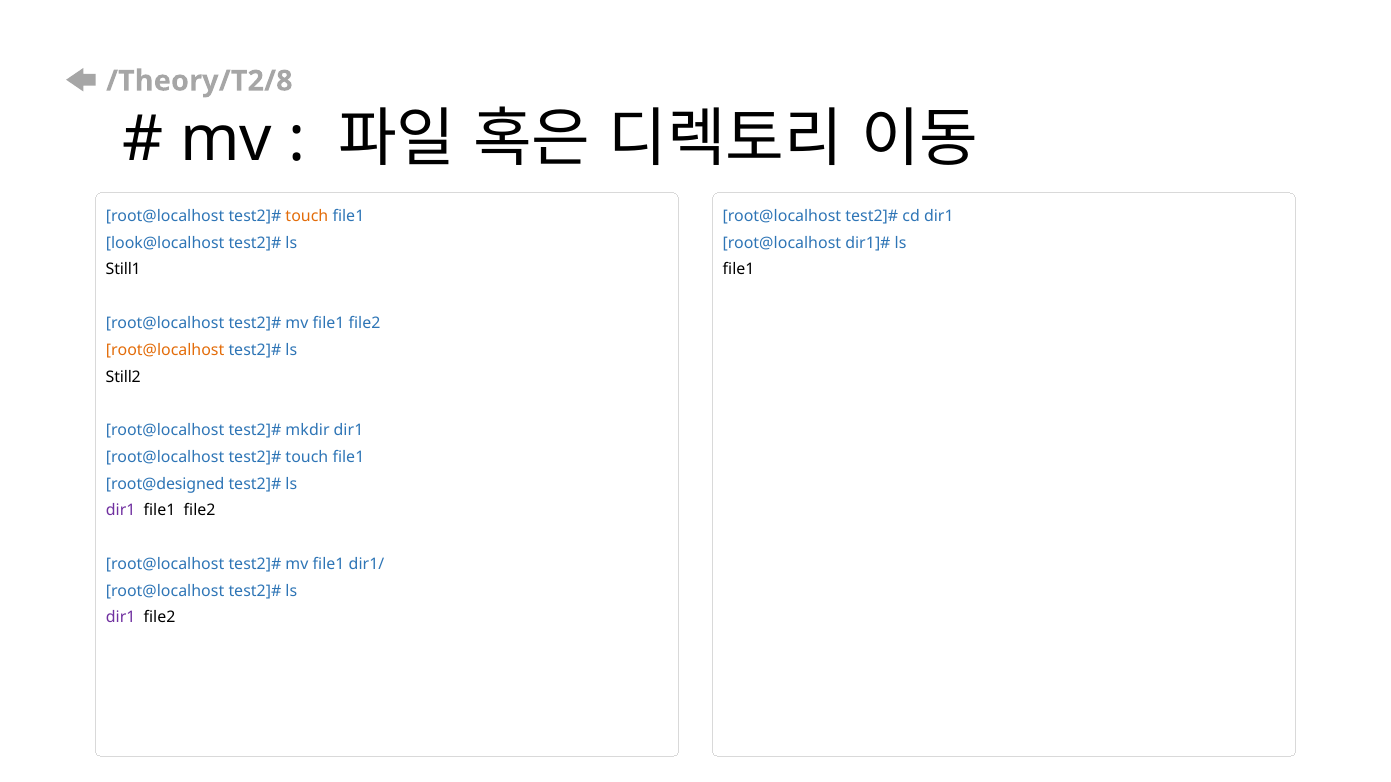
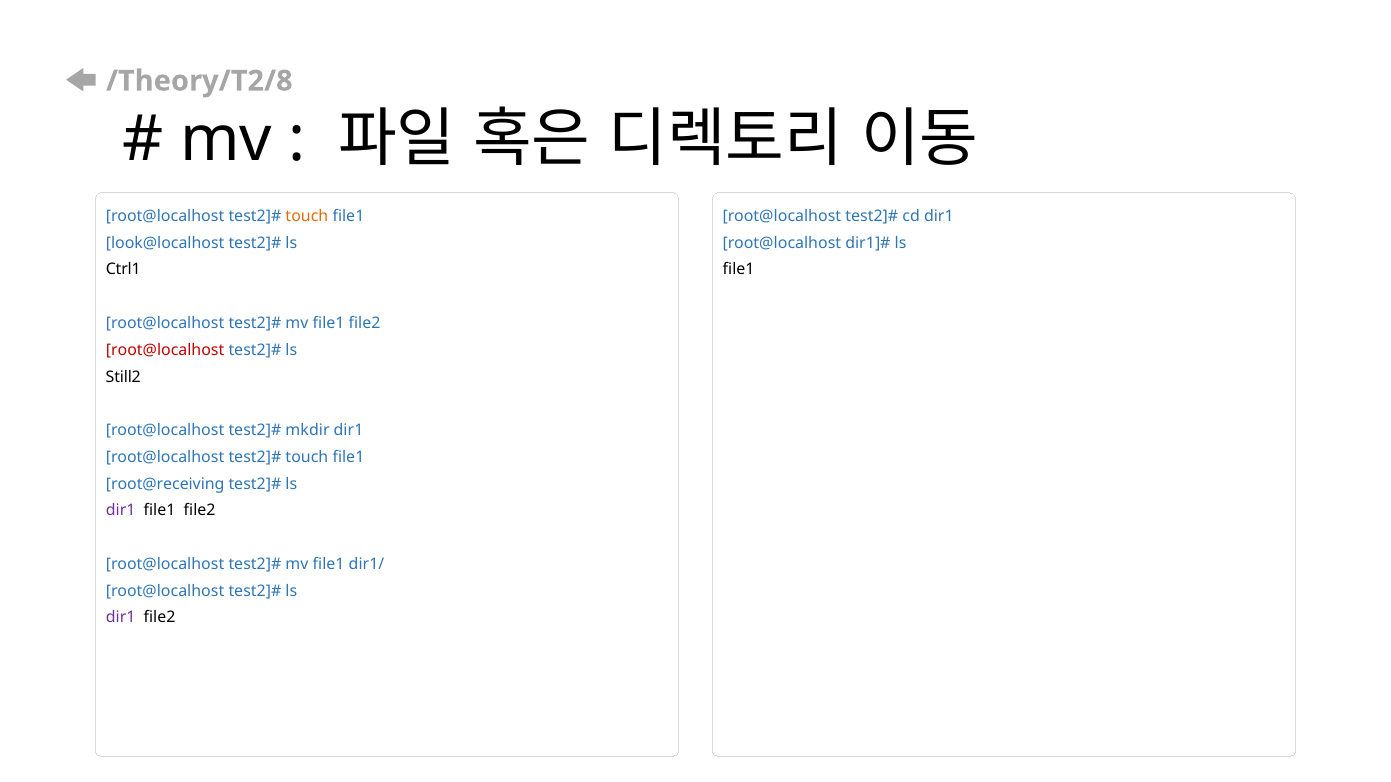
Still1: Still1 -> Ctrl1 (123, 270)
root@localhost colour: orange -> red (165, 350)
root@designed: root@designed -> root@receiving (165, 484)
